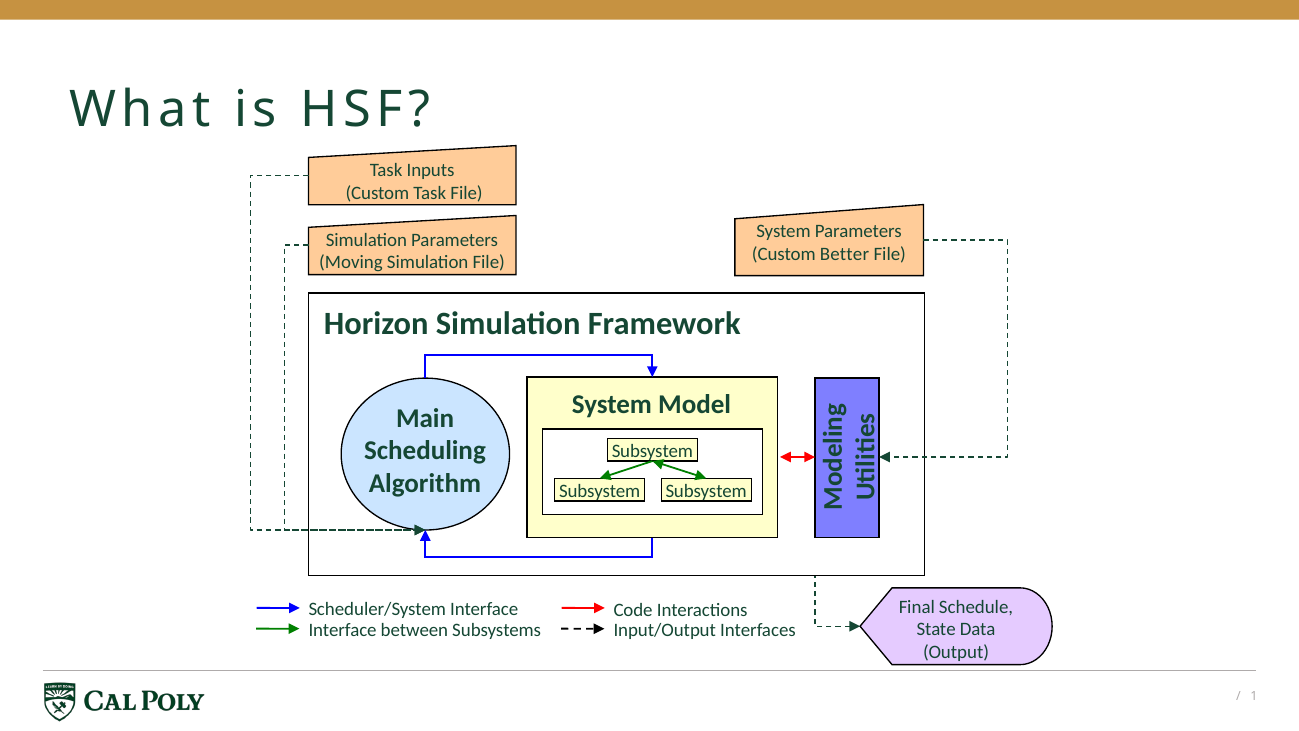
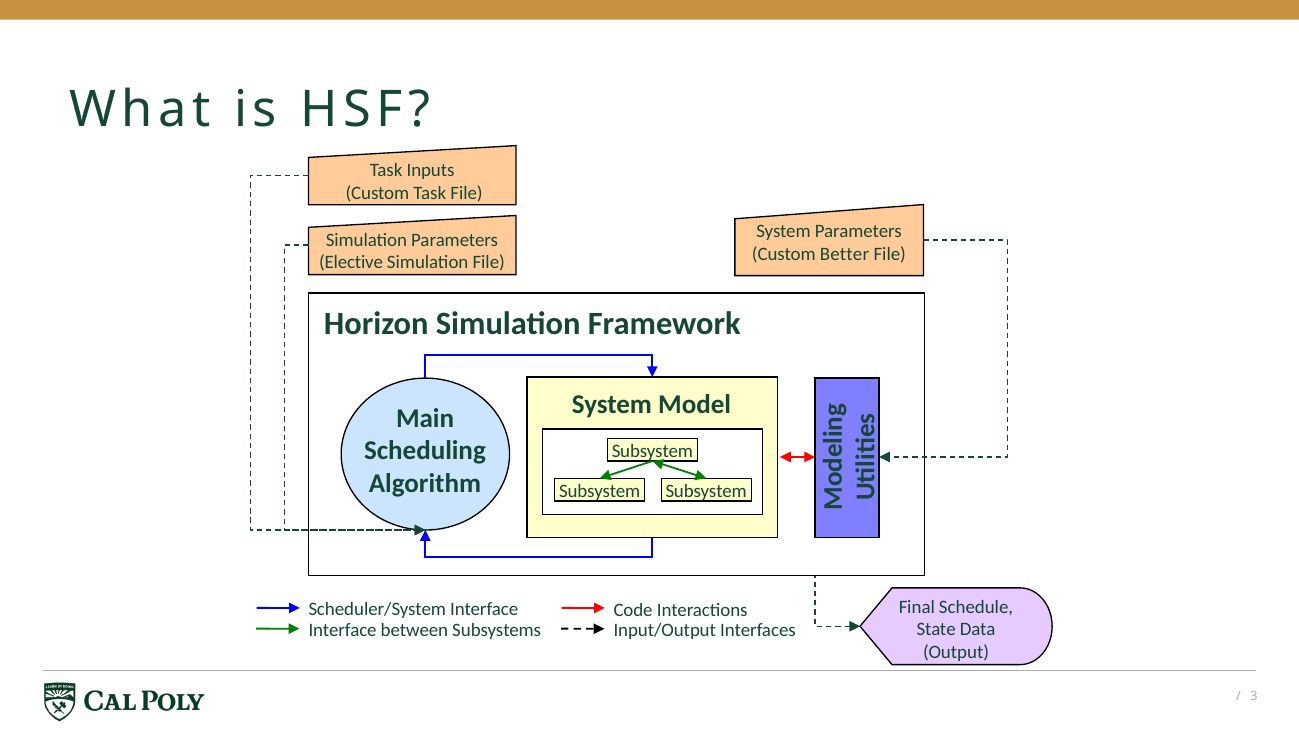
Moving: Moving -> Elective (351, 263)
1: 1 -> 3 (1254, 696)
